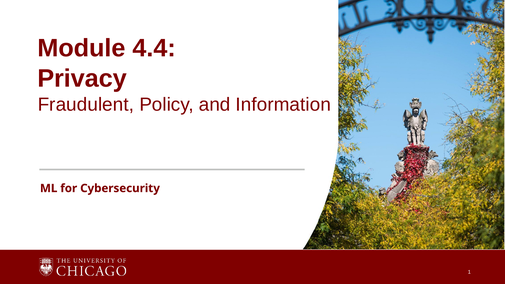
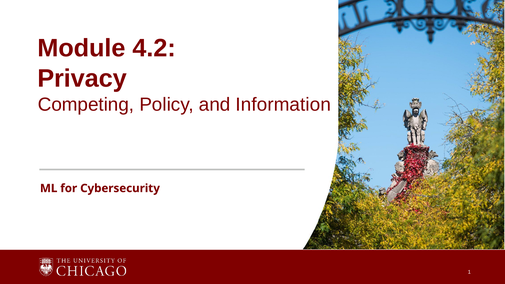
4.4: 4.4 -> 4.2 (154, 48)
Fraudulent: Fraudulent -> Competing (86, 104)
